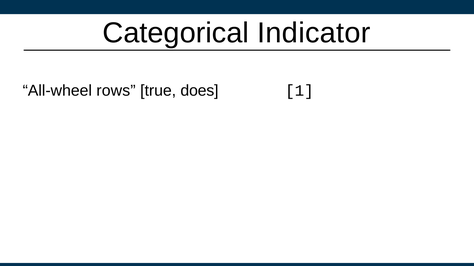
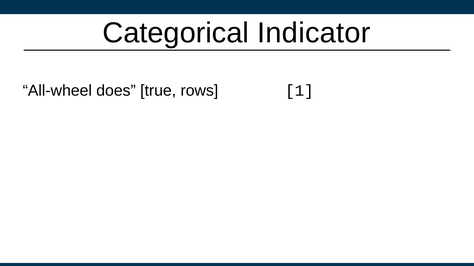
rows: rows -> does (116, 91)
does: does -> rows (199, 91)
